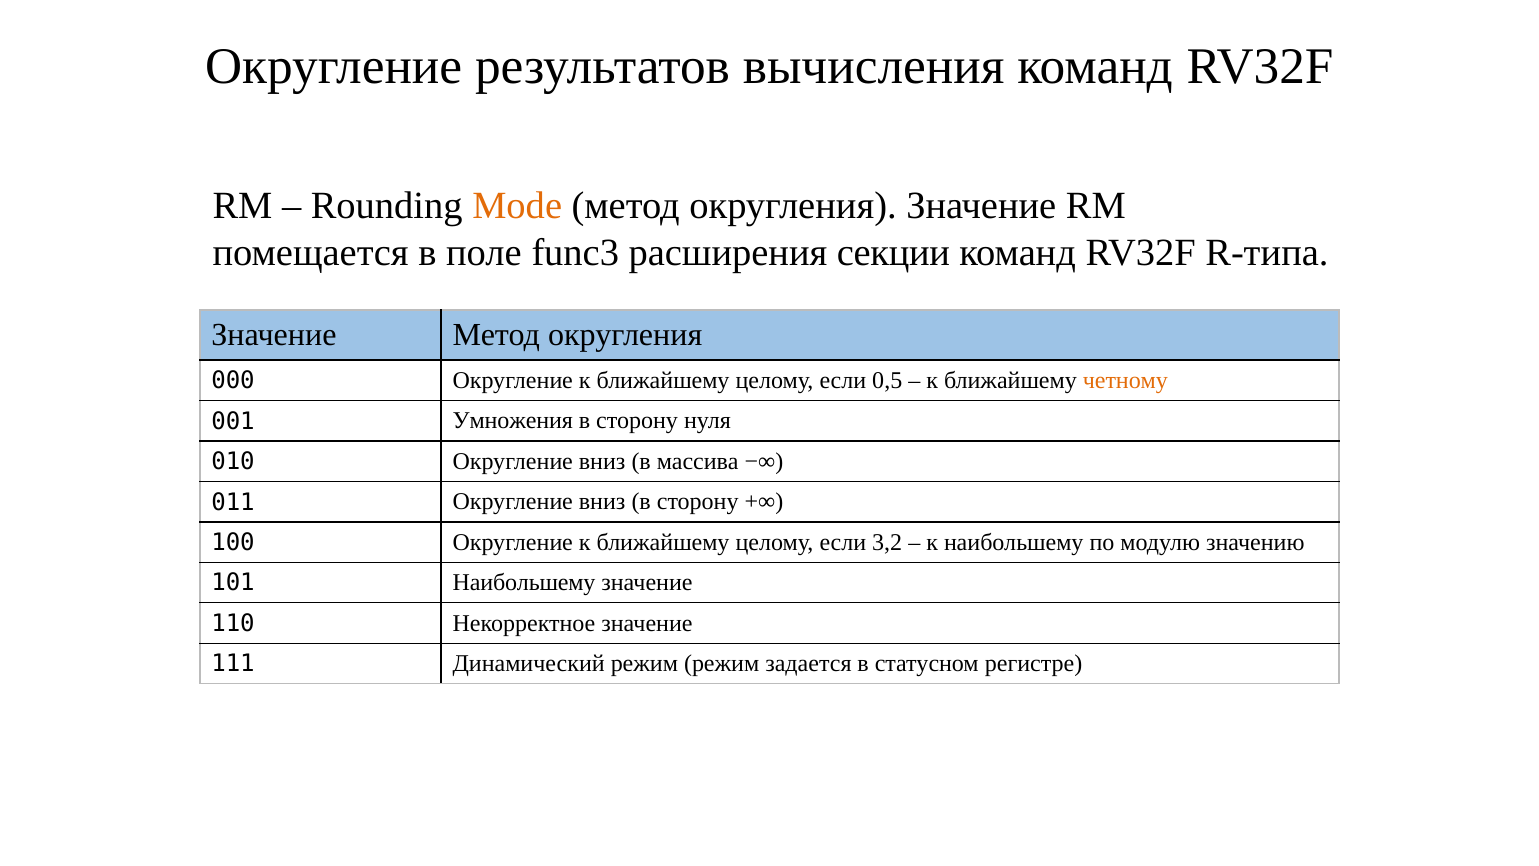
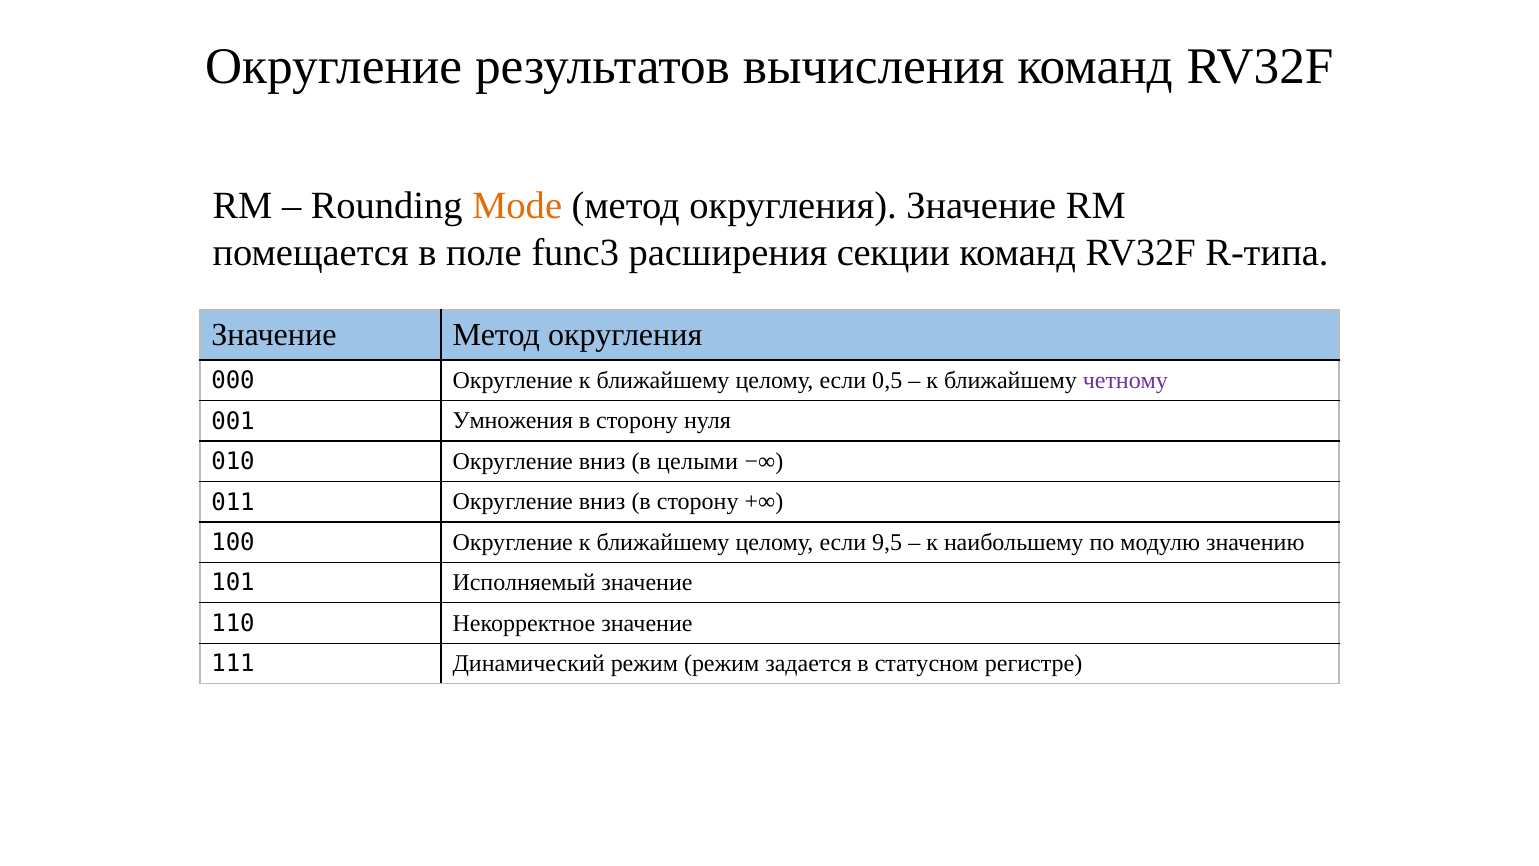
четному colour: orange -> purple (1125, 380)
массива: массива -> целыми (698, 461)
3,2: 3,2 -> 9,5 (887, 542)
101 Наибольшему: Наибольшему -> Исполняемый (524, 583)
